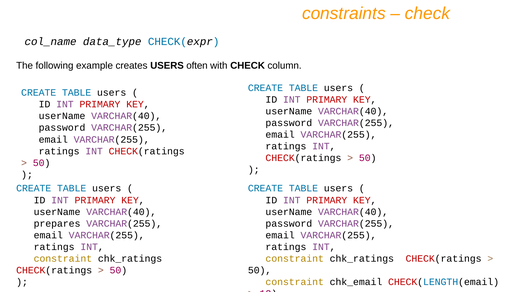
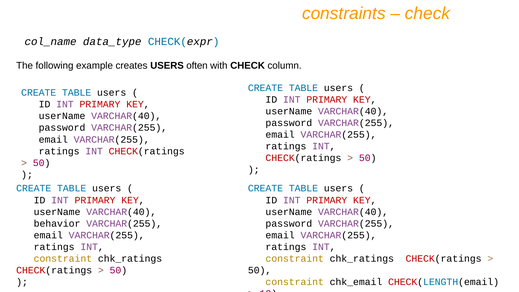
prepares: prepares -> behavior (57, 223)
